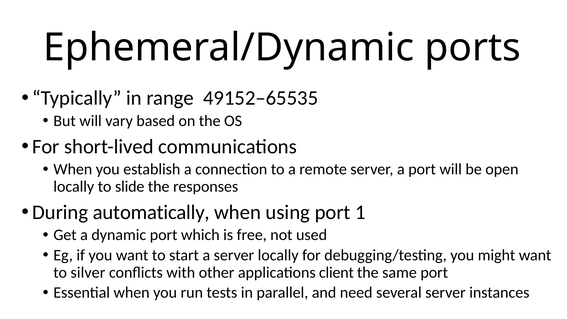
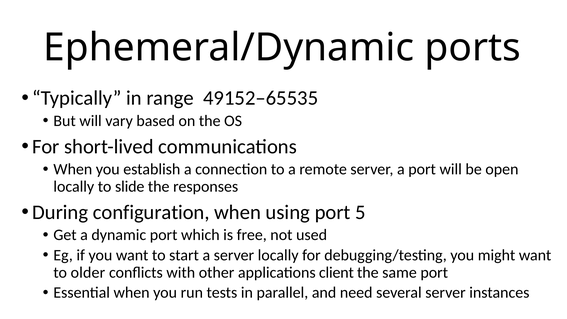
automatically: automatically -> configuration (151, 212)
1: 1 -> 5 (360, 212)
silver: silver -> older (88, 272)
